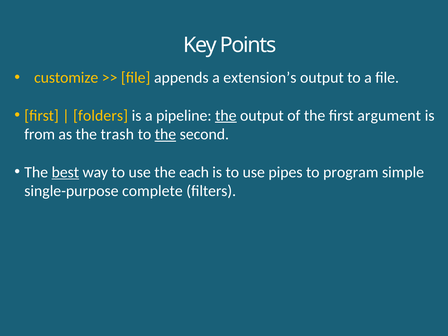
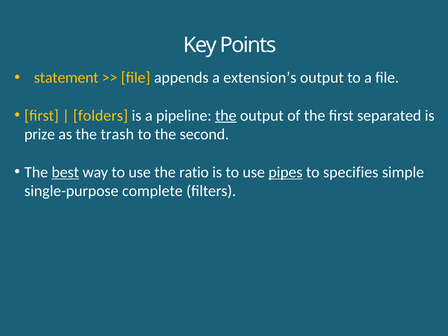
customize: customize -> statement (66, 78)
argument: argument -> separated (389, 116)
from: from -> prize (40, 134)
the underline: present -> none (165, 134)
each: each -> ratio (194, 172)
pipes underline: none -> present (285, 172)
program: program -> specifies (351, 172)
